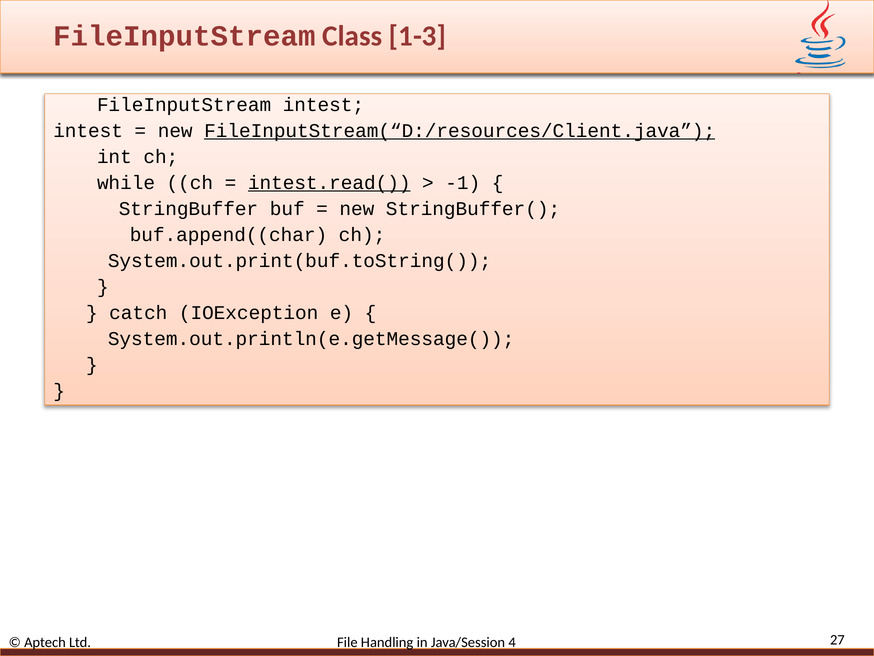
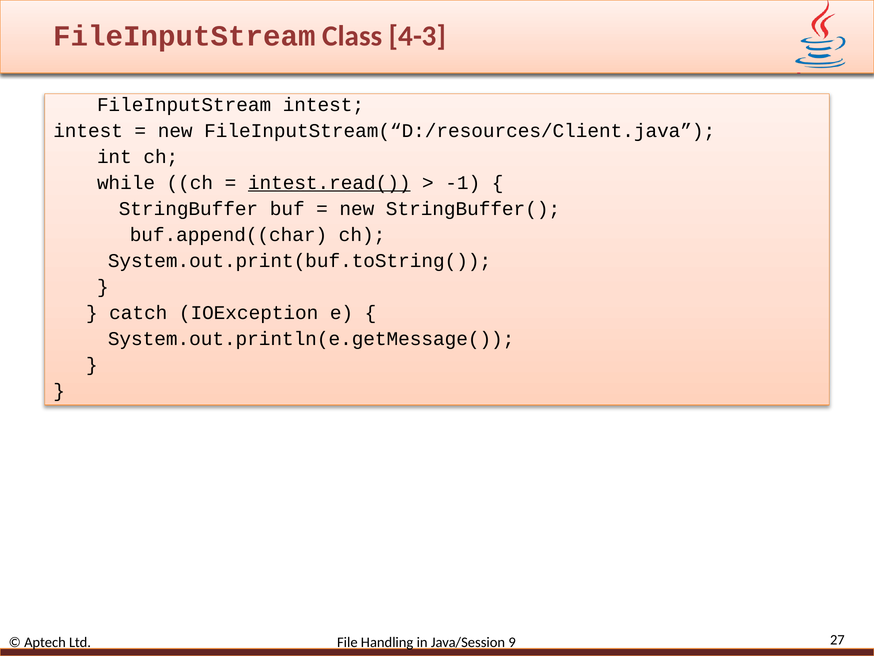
1-3: 1-3 -> 4-3 (417, 36)
FileInputStream(“D:/resources/Client.java underline: present -> none (460, 131)
4: 4 -> 9 (512, 642)
